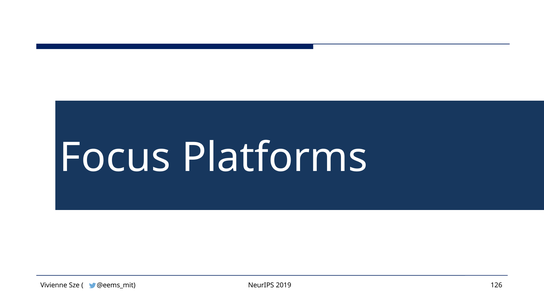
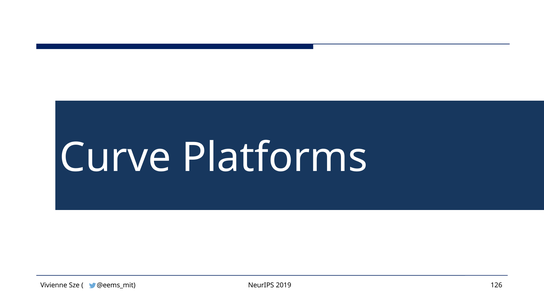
Focus: Focus -> Curve (115, 158)
